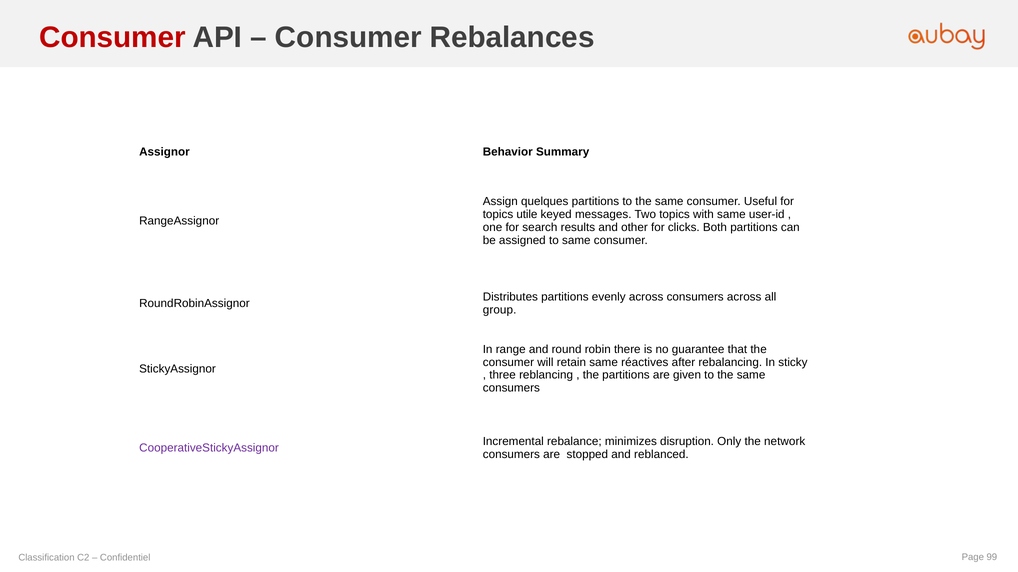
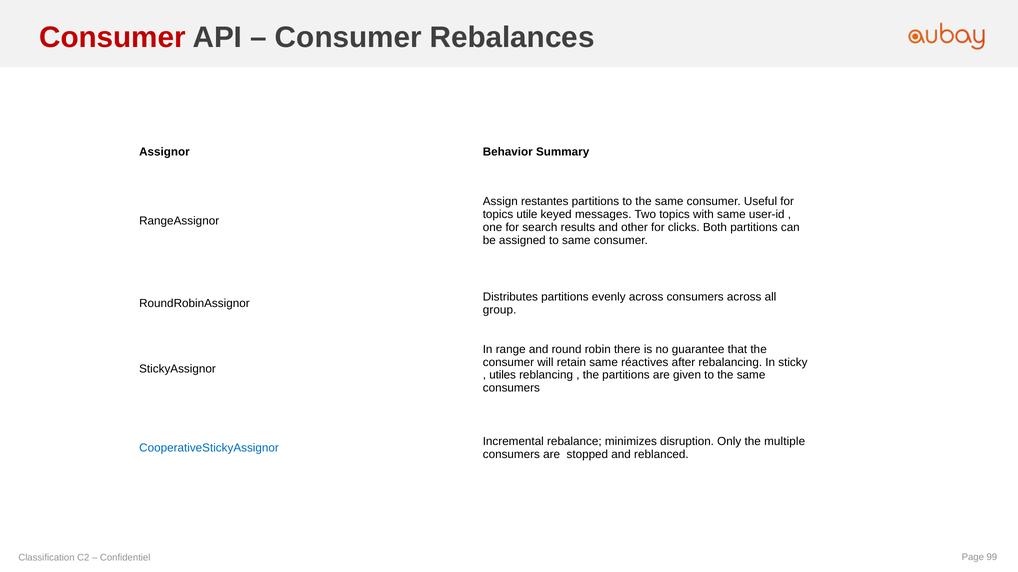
quelques: quelques -> restantes (545, 202)
three: three -> utiles (503, 376)
network: network -> multiple (785, 442)
CooperativeStickyAssignor colour: purple -> blue (209, 448)
